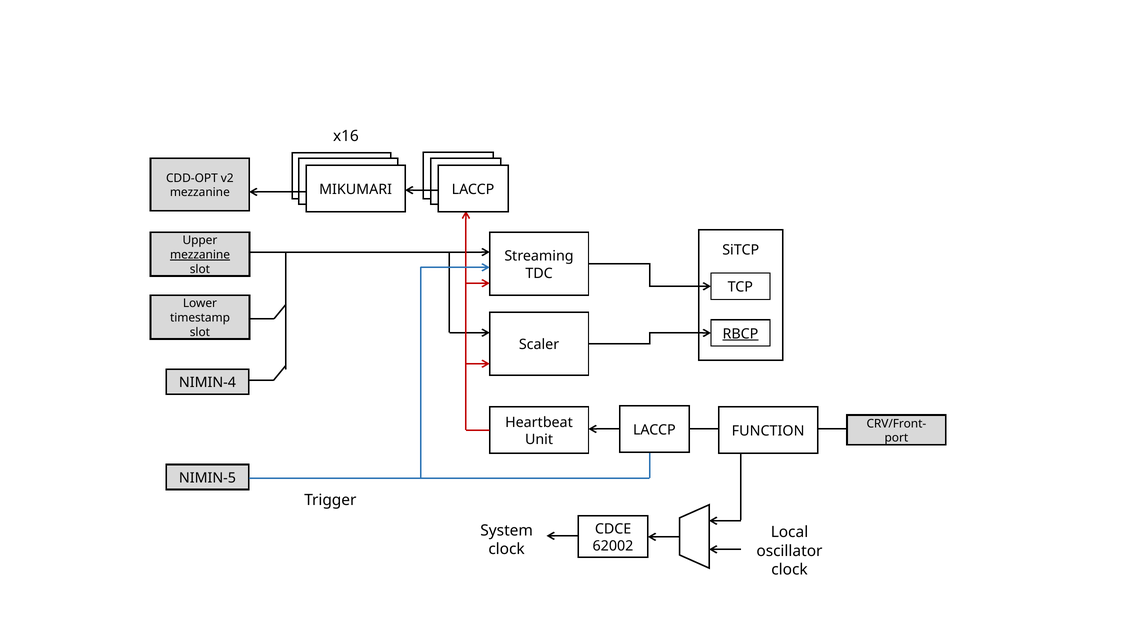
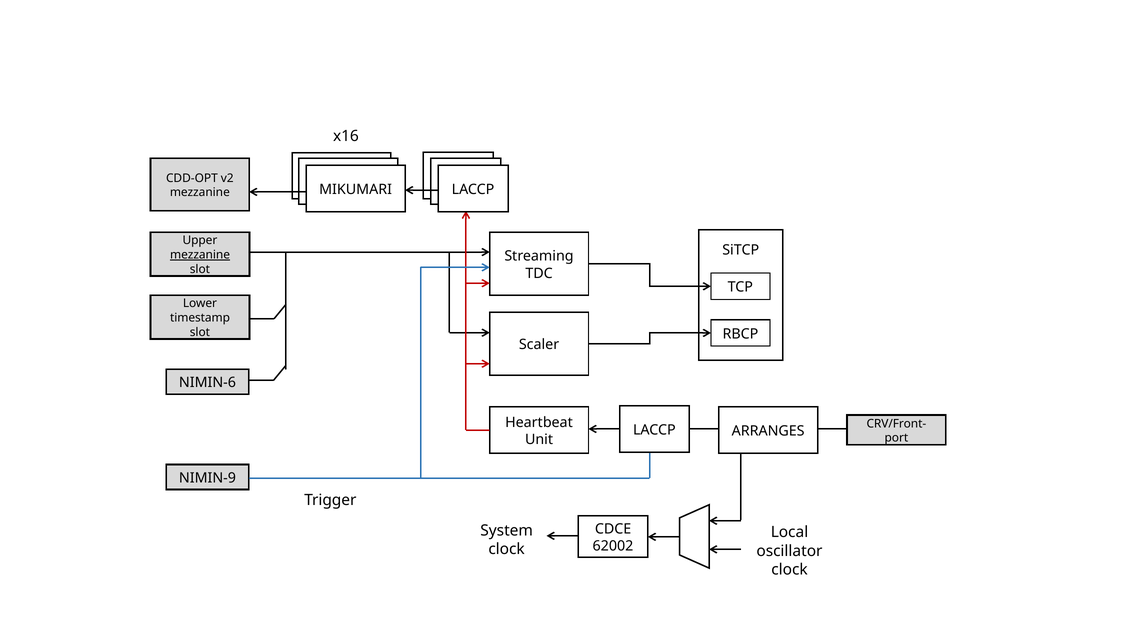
RBCP underline: present -> none (740, 334)
NIMIN-4: NIMIN-4 -> NIMIN-6 (207, 382)
FUNCTION: FUNCTION -> ARRANGES (768, 431)
NIMIN-5: NIMIN-5 -> NIMIN-9 (207, 478)
